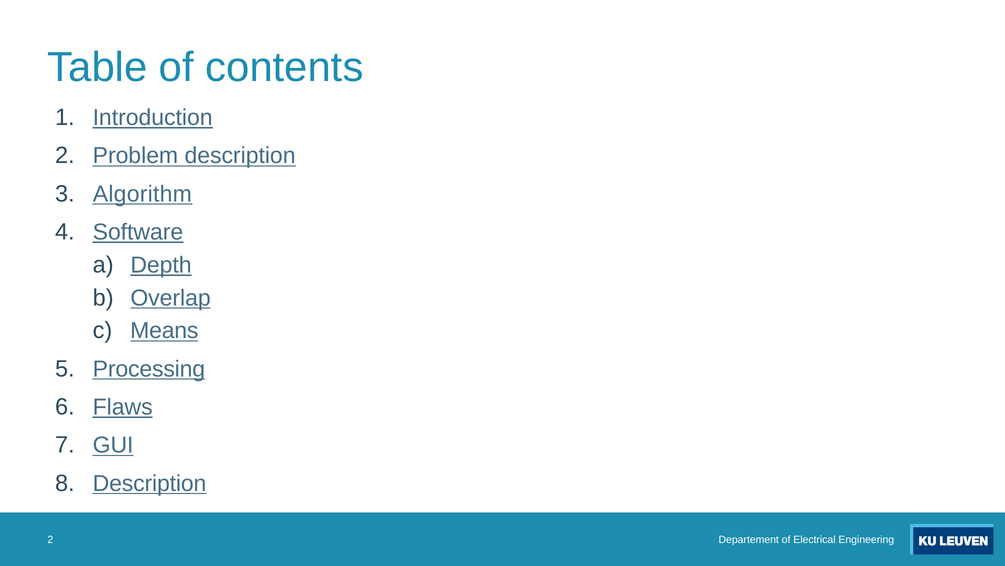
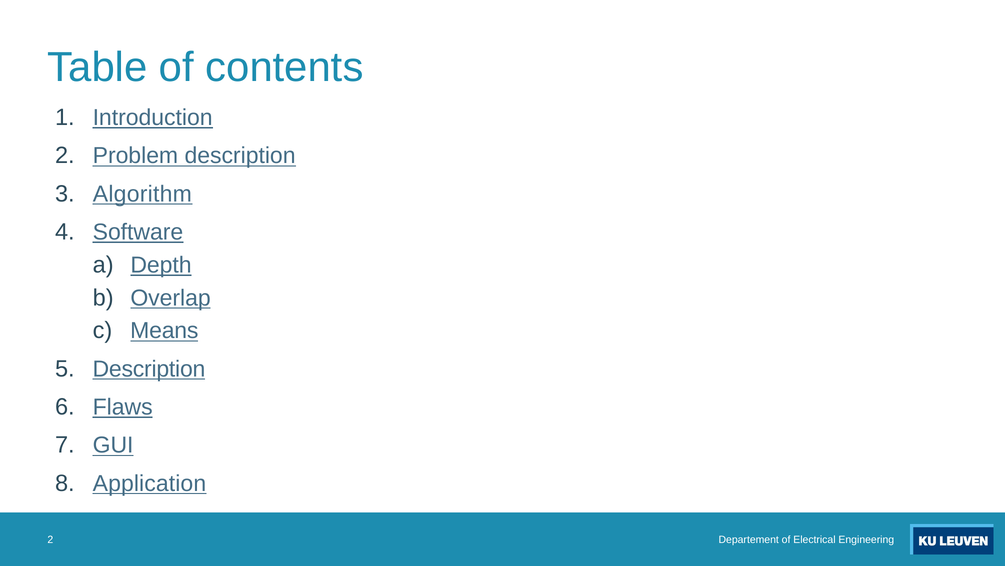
Processing: Processing -> Description (149, 369)
Description: Description -> Application (149, 483)
